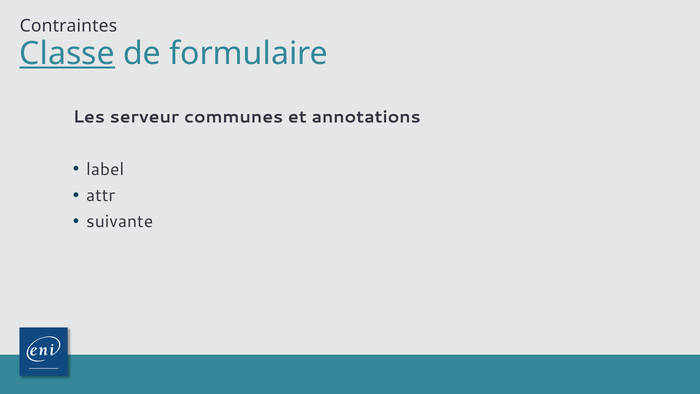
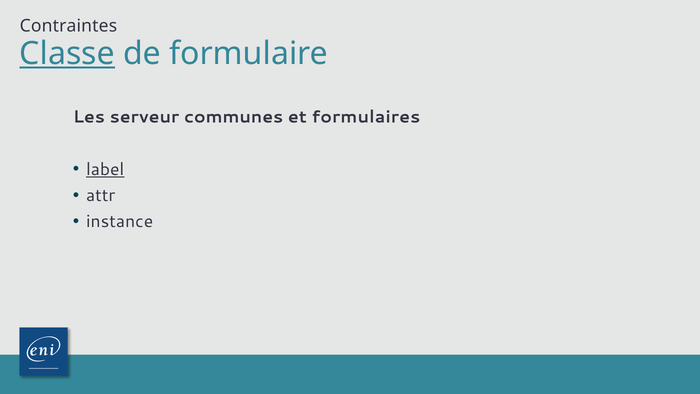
annotations: annotations -> formulaires (366, 117)
label underline: none -> present (105, 169)
suivante: suivante -> instance (120, 222)
